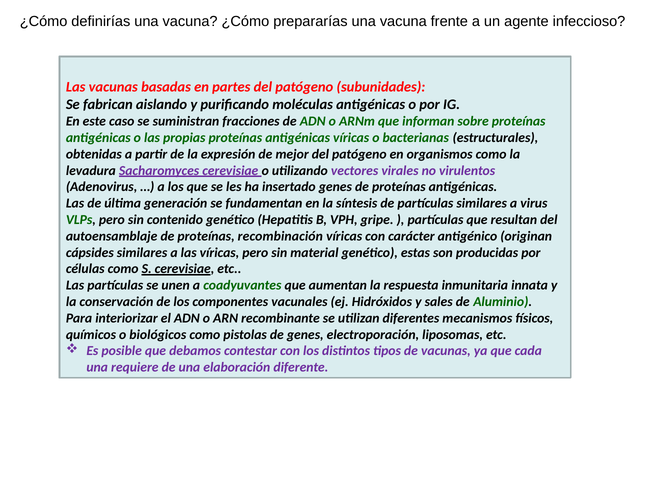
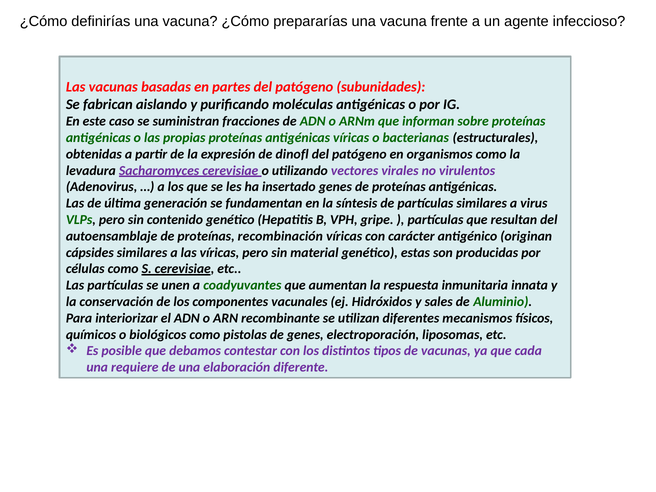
mejor: mejor -> dinofl (292, 154)
